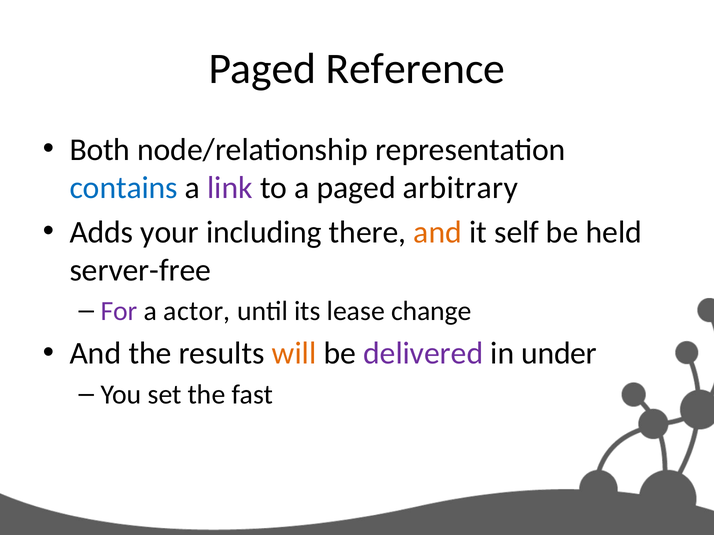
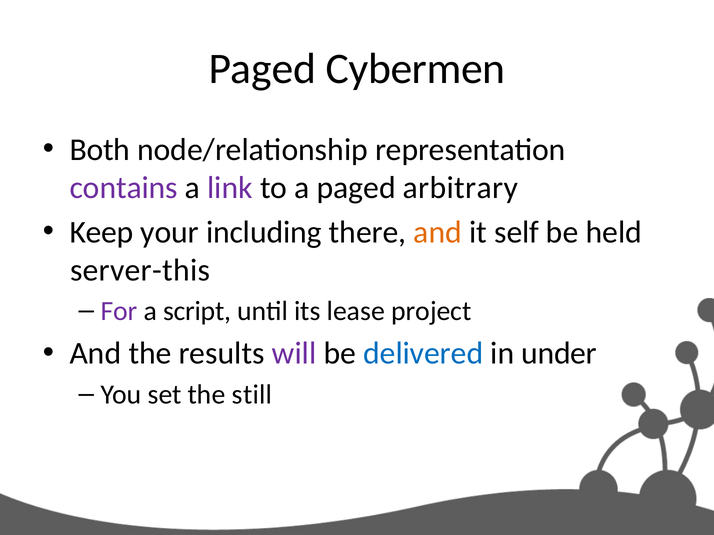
Reference: Reference -> Cybermen (416, 69)
contains colour: blue -> purple (124, 188)
Adds: Adds -> Keep (102, 232)
server-free: server-free -> server-this (140, 270)
actor: actor -> script (197, 311)
change: change -> project (431, 311)
will colour: orange -> purple (294, 354)
delivered colour: purple -> blue (423, 354)
fast: fast -> still (252, 395)
